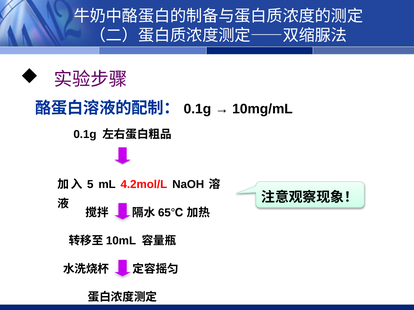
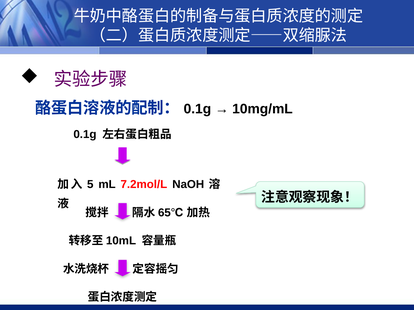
4.2mol/L: 4.2mol/L -> 7.2mol/L (144, 185)
